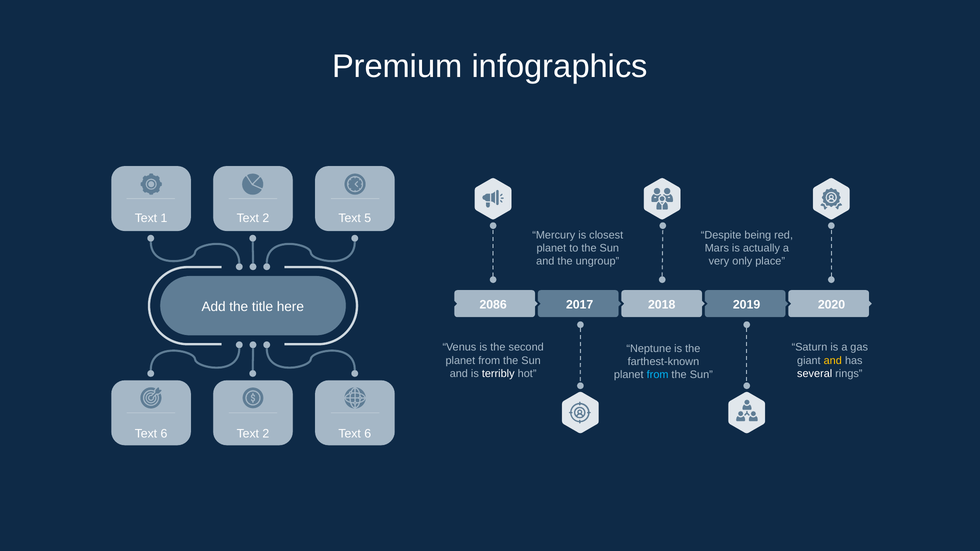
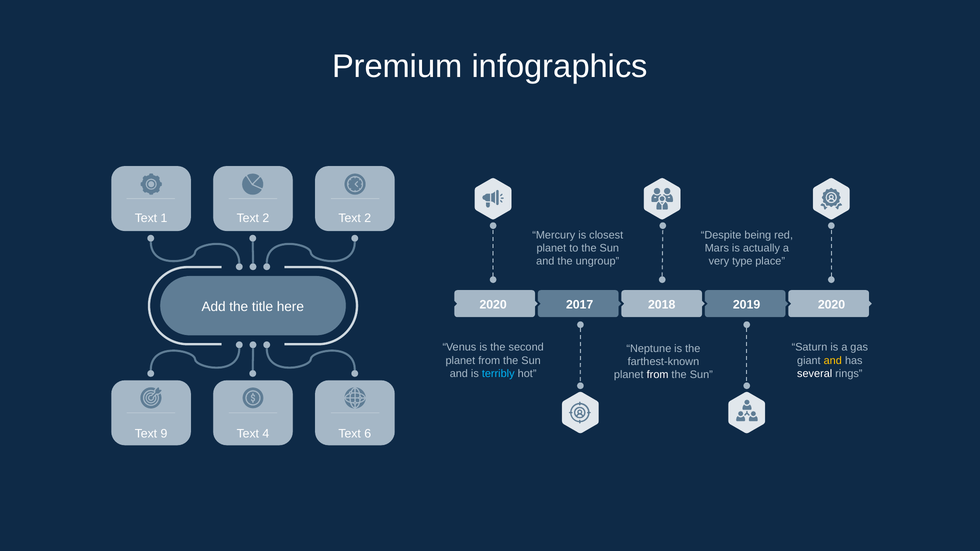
2 Text 5: 5 -> 2 (368, 218)
only: only -> type (742, 261)
2086: 2086 -> 2020 (493, 305)
terribly colour: white -> light blue (498, 374)
from colour: light blue -> white (658, 375)
6: 6 -> 9 (164, 434)
2: 2 -> 4 (266, 434)
